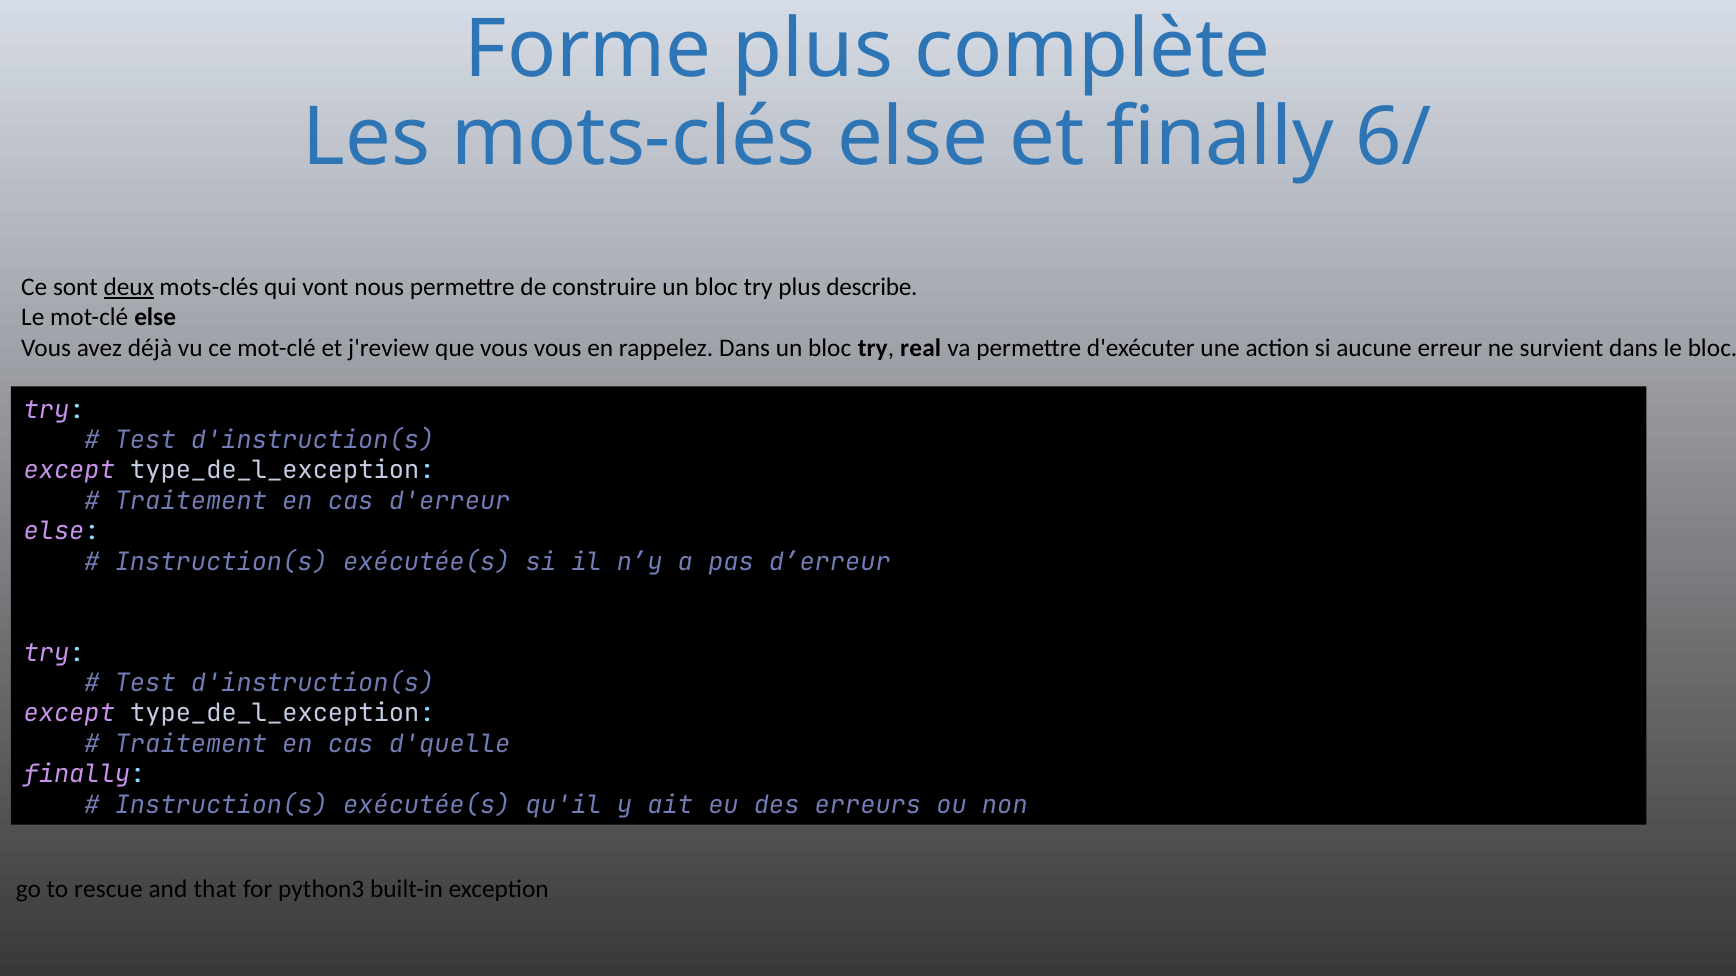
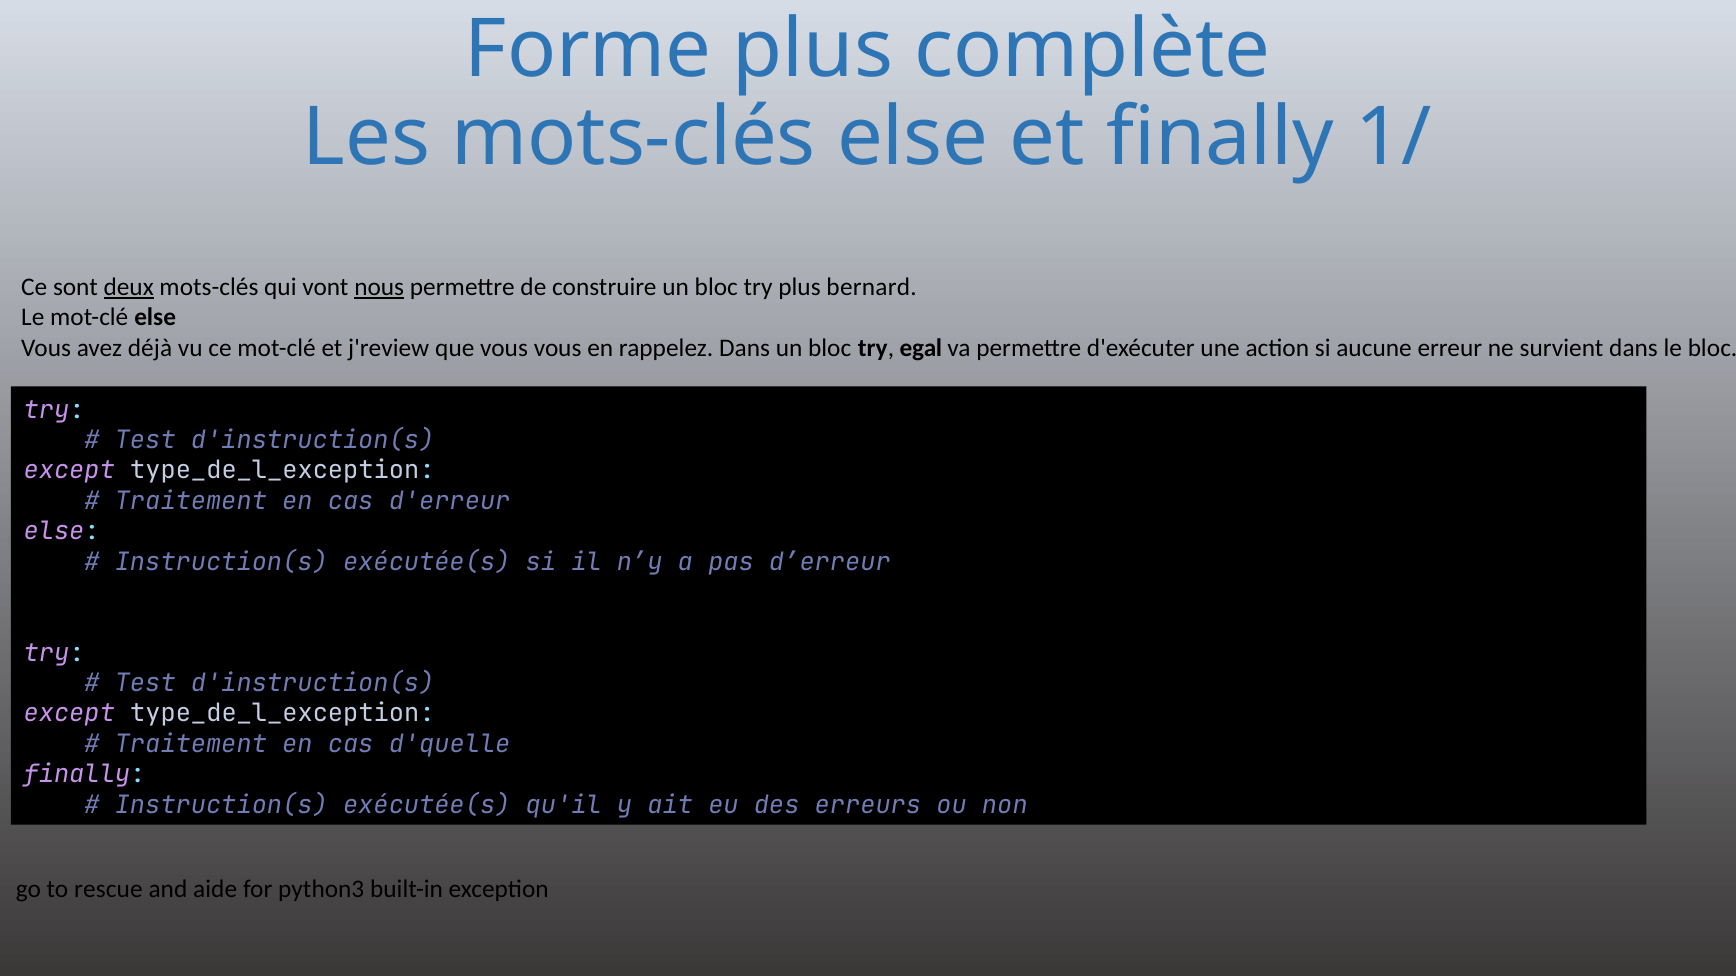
6/: 6/ -> 1/ (1394, 138)
nous underline: none -> present (379, 287)
describe: describe -> bernard (872, 287)
real: real -> egal (921, 348)
that: that -> aide (215, 890)
